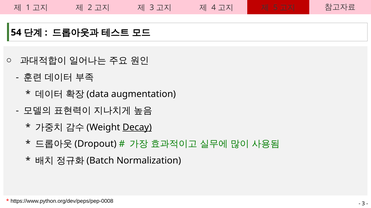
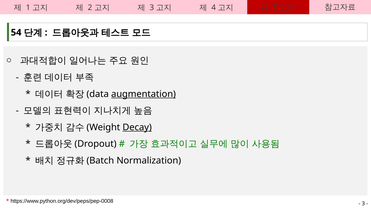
augmentation underline: none -> present (144, 94)
